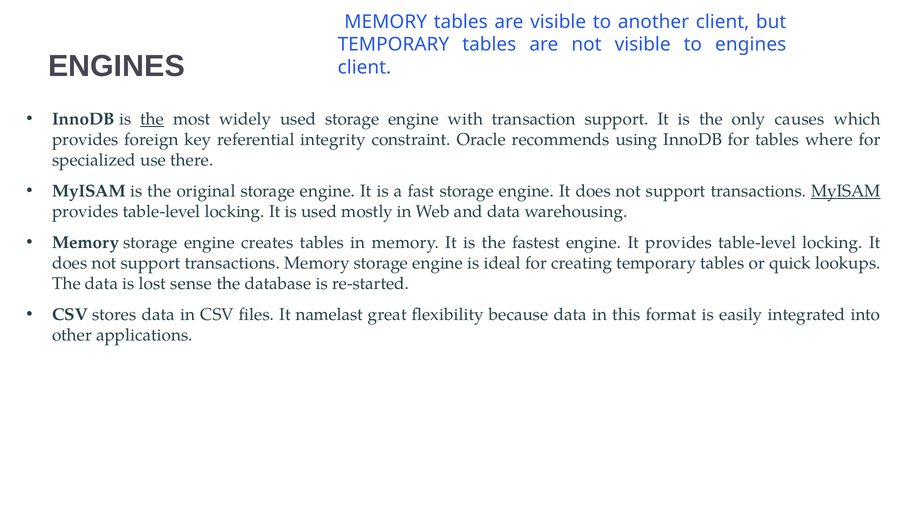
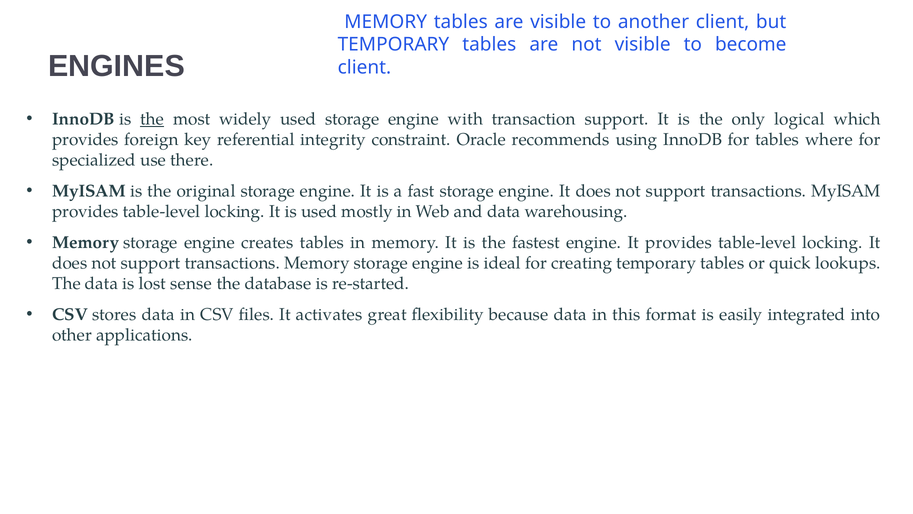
to engines: engines -> become (751, 45)
causes: causes -> logical (800, 119)
MyISAM underline: present -> none (846, 191)
namelast: namelast -> activates (329, 314)
